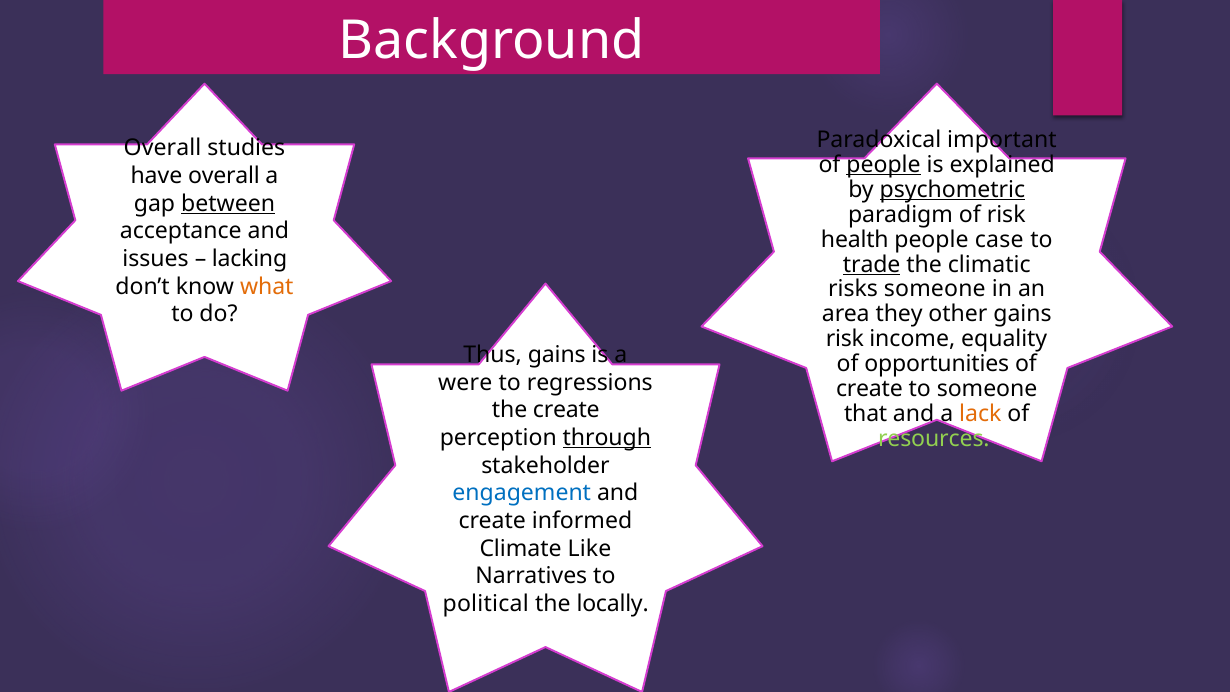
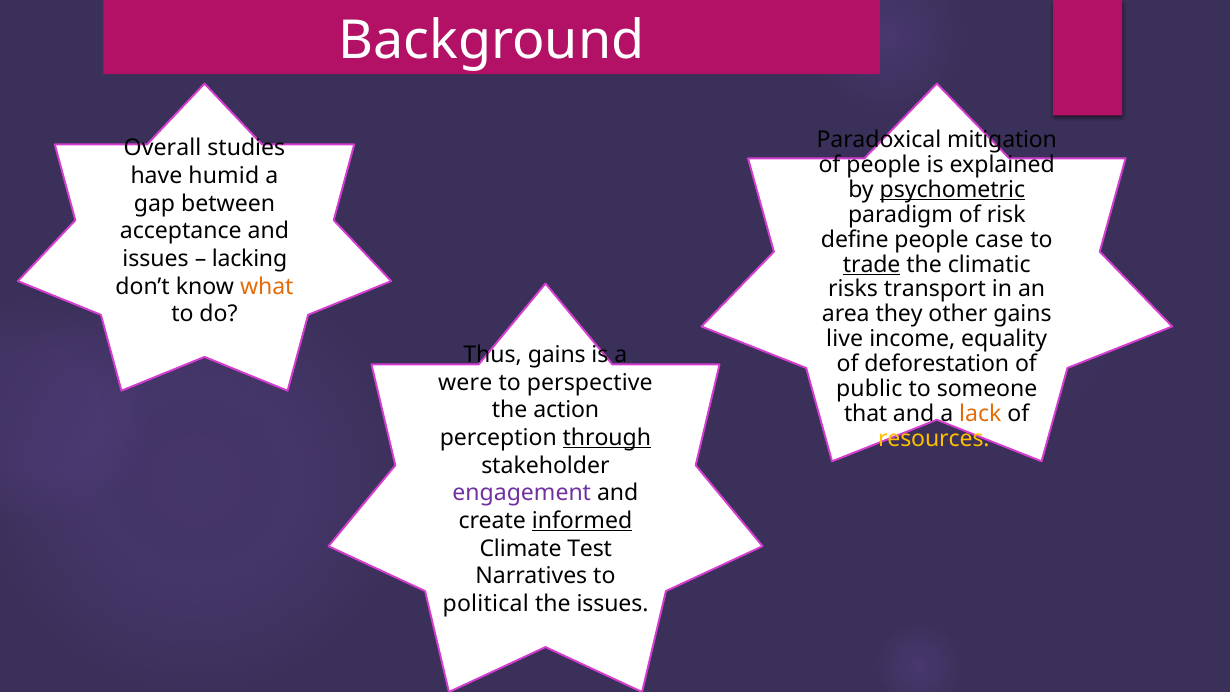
important: important -> mitigation (1002, 140)
people underline: present -> none (884, 165)
have overall: overall -> humid (224, 176)
between underline: present -> none (228, 204)
health: health -> define (855, 239)
risks someone: someone -> transport (935, 289)
risk: risk -> live (845, 339)
opportunities: opportunities -> deforestation (937, 364)
regressions: regressions -> perspective (590, 382)
create: create -> public (869, 389)
the create: create -> action (566, 410)
resources colour: light green -> yellow (934, 439)
engagement colour: blue -> purple (522, 493)
informed underline: none -> present (582, 521)
Like: Like -> Test (590, 548)
the locally: locally -> issues (613, 604)
